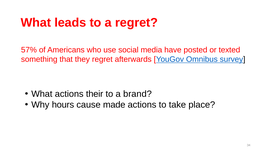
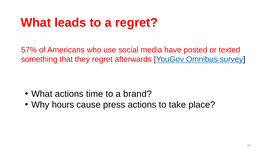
their: their -> time (95, 94)
made: made -> press (114, 105)
